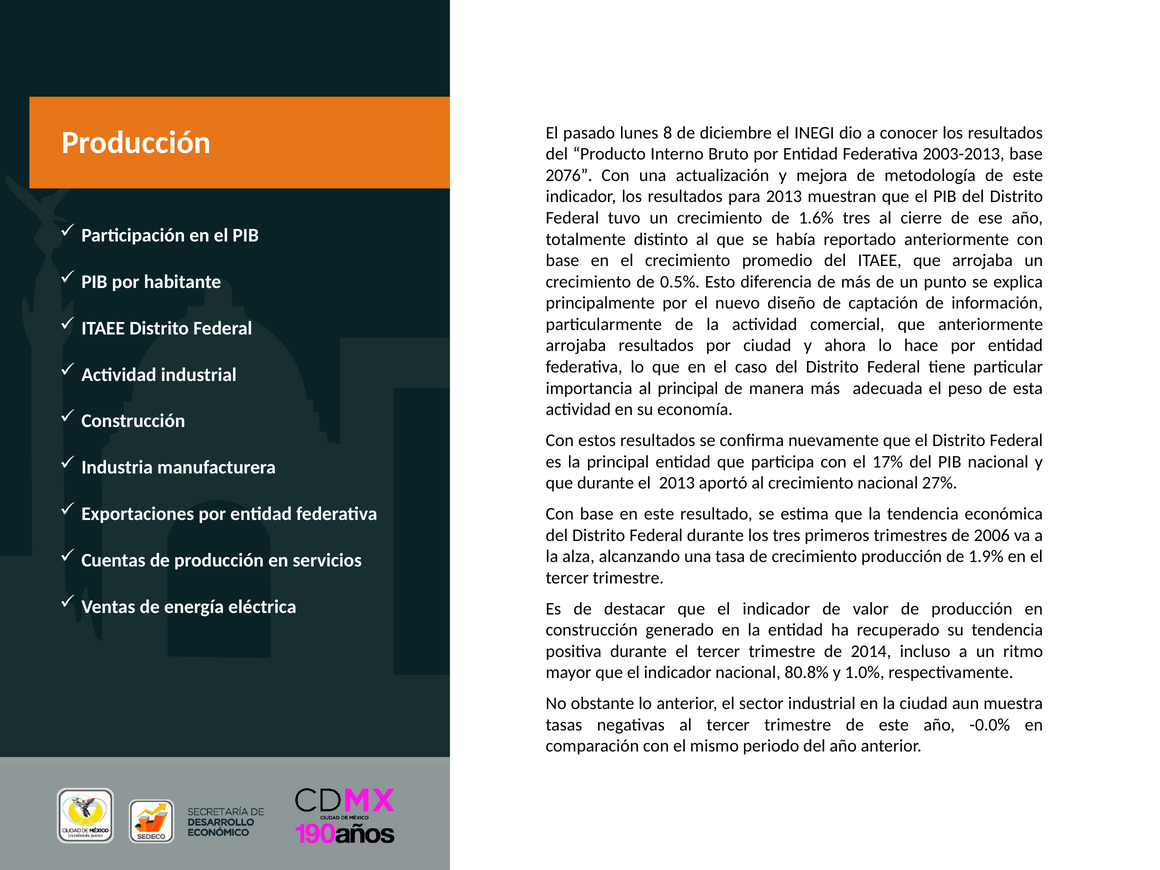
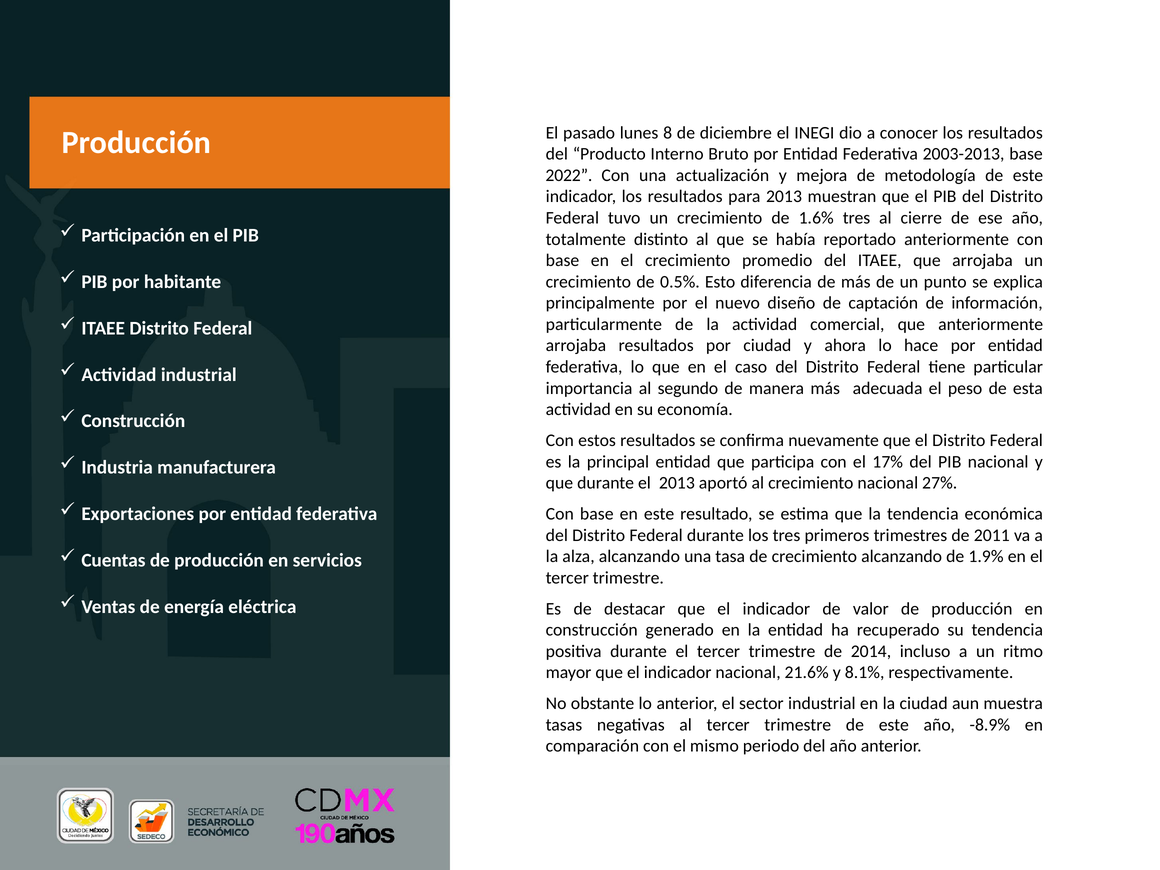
2076: 2076 -> 2022 (569, 175)
al principal: principal -> segundo (688, 388)
2006: 2006 -> 2011 (992, 535)
crecimiento producción: producción -> alcanzando (902, 557)
80.8%: 80.8% -> 21.6% (807, 673)
1.0%: 1.0% -> 8.1% (865, 673)
-0.0%: -0.0% -> -8.9% (990, 725)
